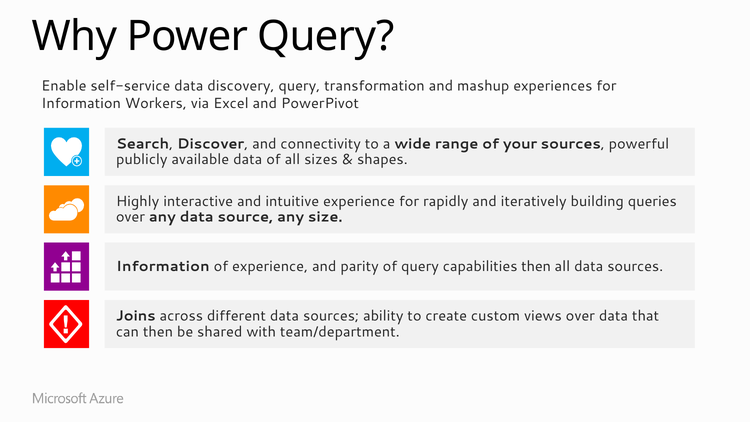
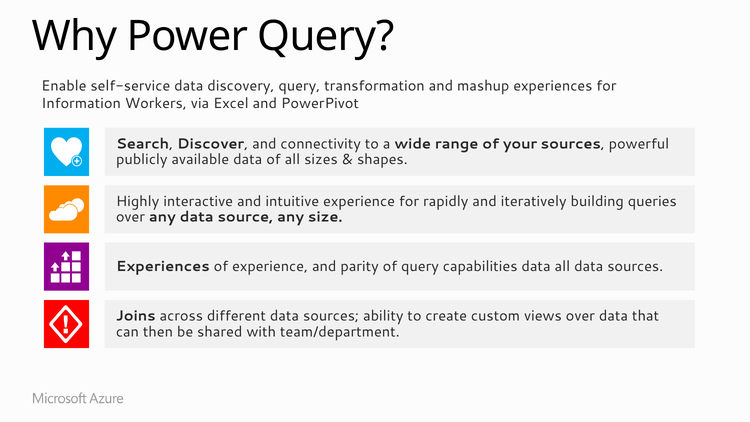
Information: Information -> Experiences (163, 266)
capabilities then: then -> data (536, 266)
